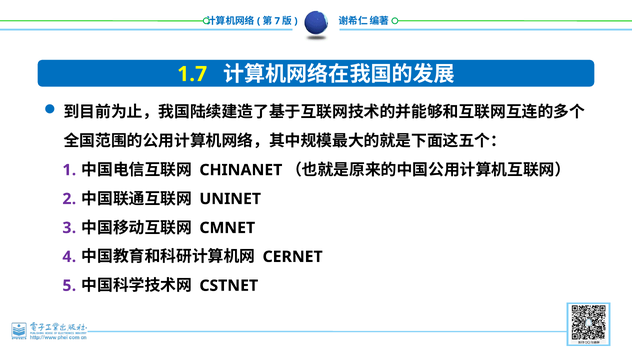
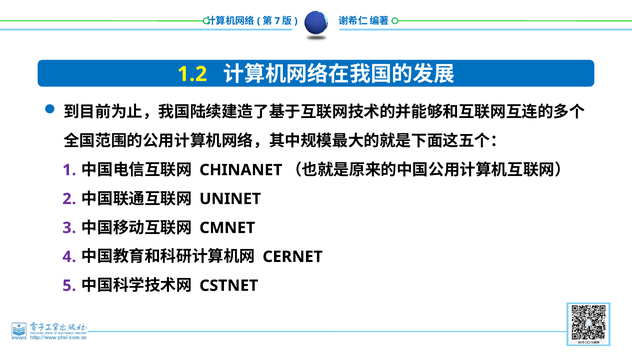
1.7: 1.7 -> 1.2 (192, 74)
